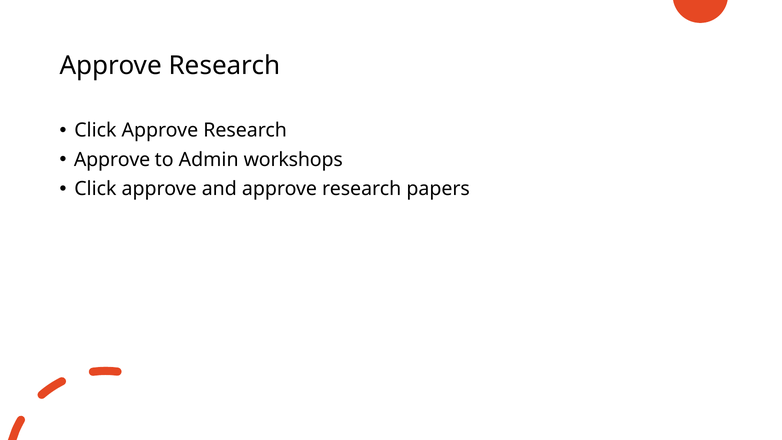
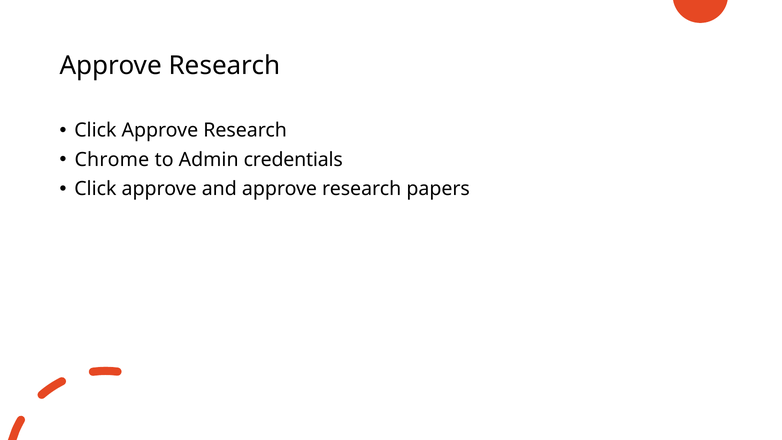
Approve: Approve -> Chrome (112, 160)
workshops: workshops -> credentials (293, 160)
